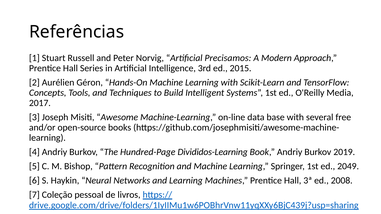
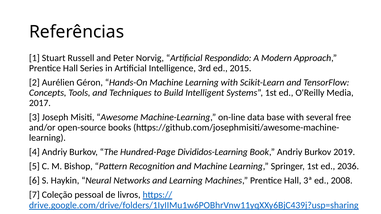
Precisamos: Precisamos -> Respondido (228, 58)
2049: 2049 -> 2036 (348, 166)
